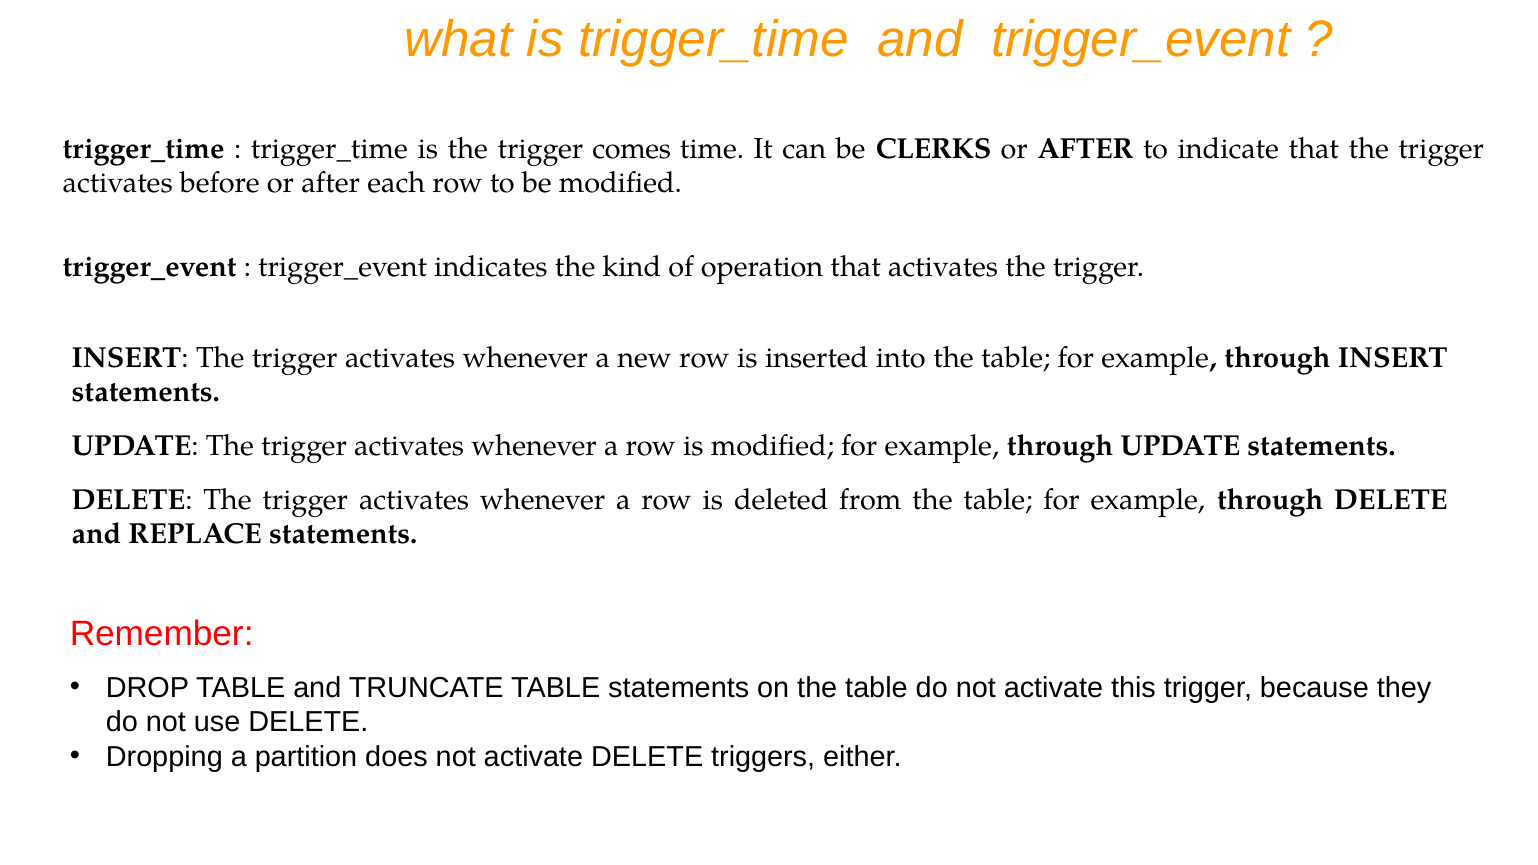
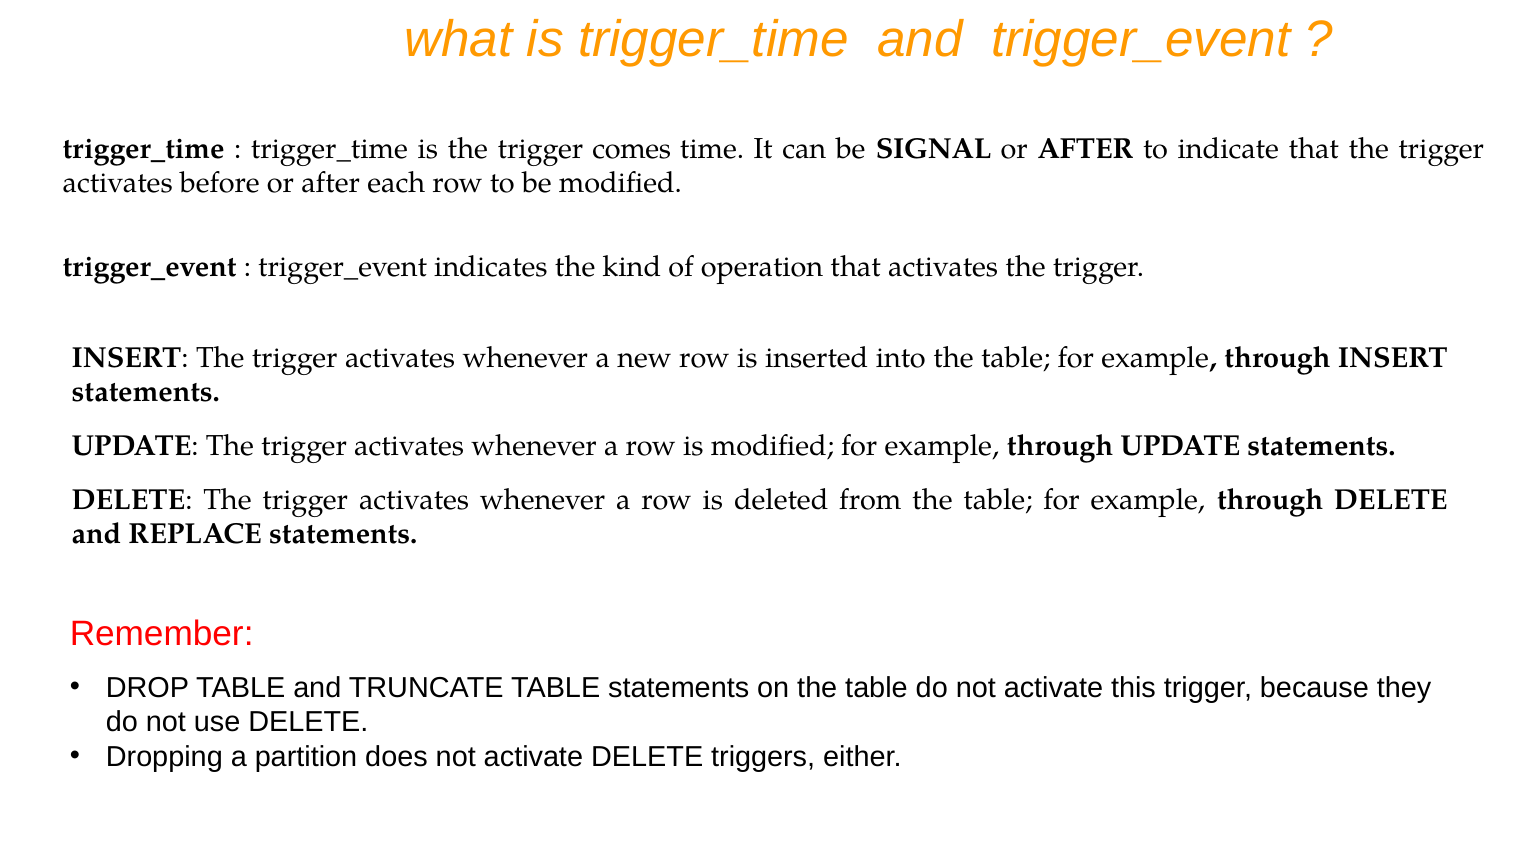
CLERKS: CLERKS -> SIGNAL (934, 149)
